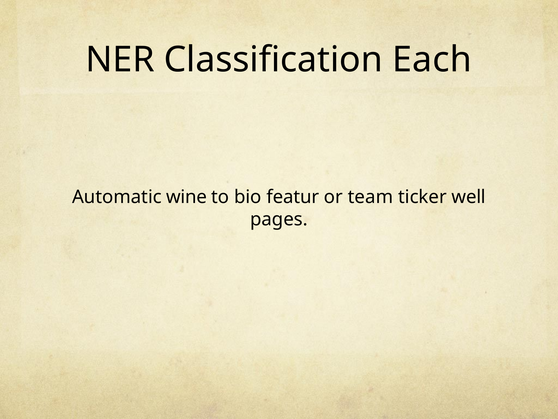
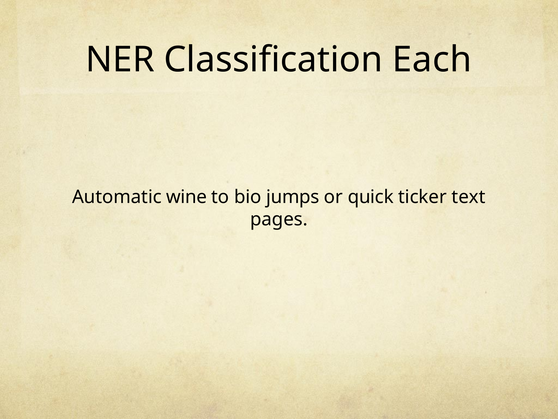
featur: featur -> jumps (293, 197)
team: team -> quick (371, 197)
well: well -> text (469, 197)
